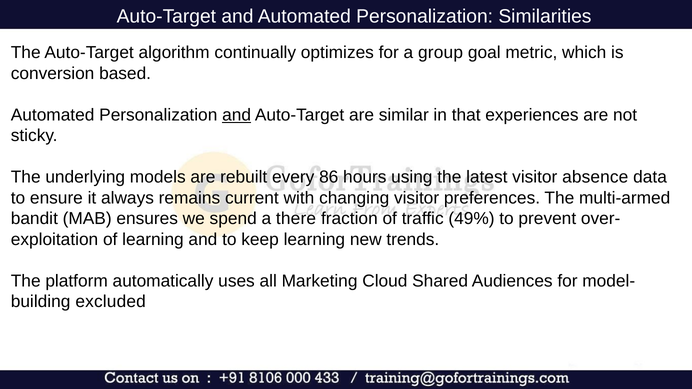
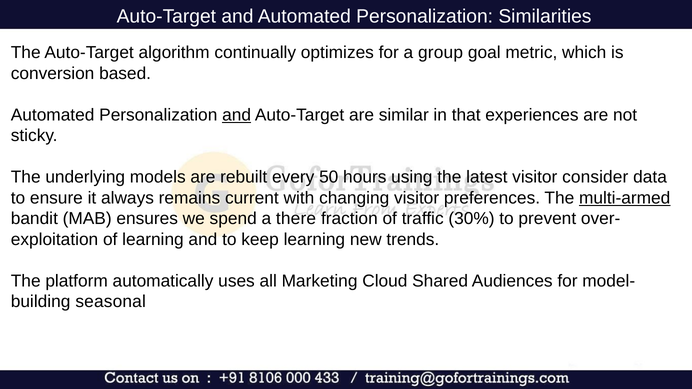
86: 86 -> 50 (329, 177)
absence: absence -> consider (595, 177)
multi-armed underline: none -> present (625, 198)
49%: 49% -> 30% (471, 219)
excluded: excluded -> seasonal (111, 302)
